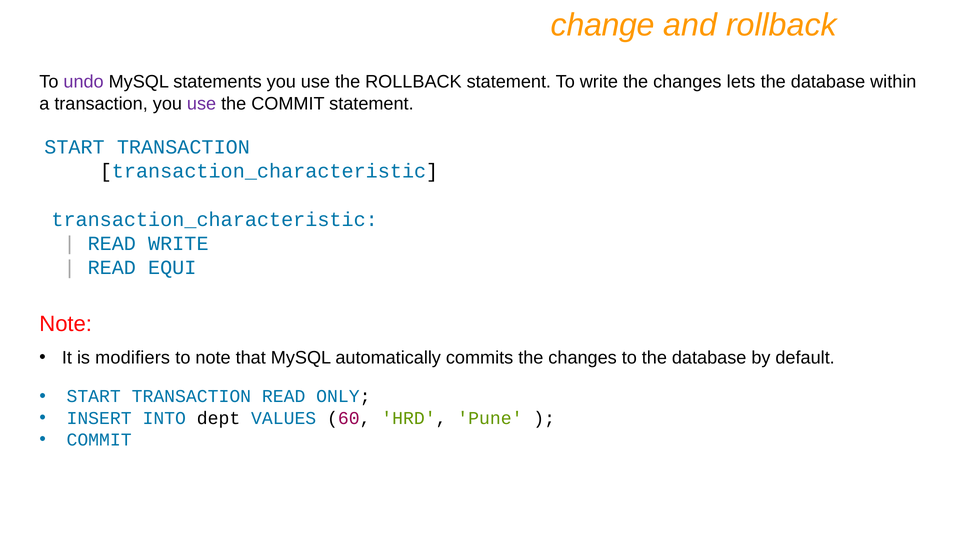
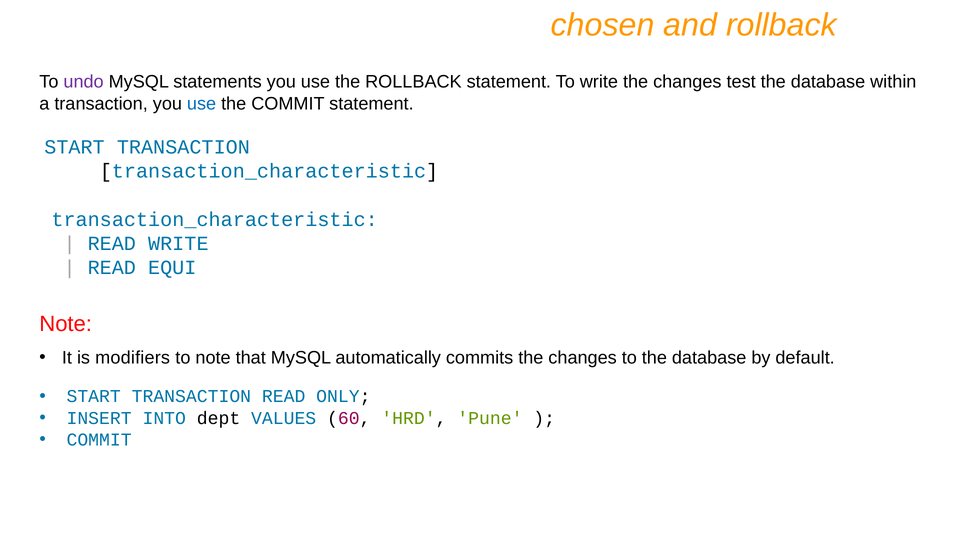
change: change -> chosen (603, 25)
lets: lets -> test (741, 82)
use colour: purple -> blue (202, 104)
